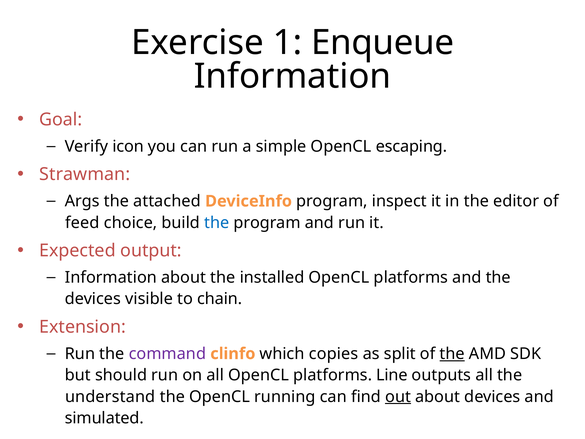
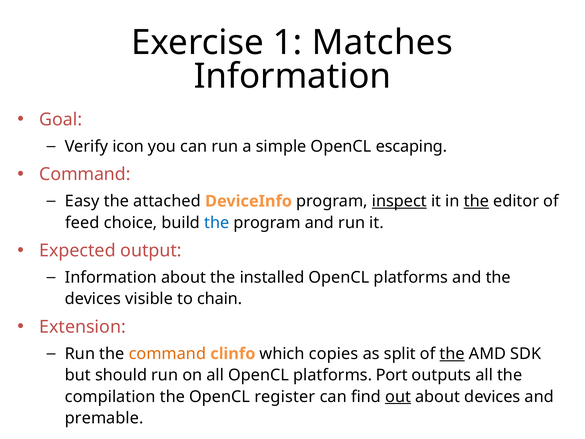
Enqueue: Enqueue -> Matches (382, 43)
Strawman: Strawman -> Command (85, 174)
Args: Args -> Easy (82, 201)
inspect underline: none -> present (399, 201)
the underline: none -> present (476, 201)
command colour: purple -> orange (167, 354)
Line: Line -> Port (392, 375)
understand: understand -> compilation (110, 396)
running: running -> register (285, 396)
simulated: simulated -> premable (104, 418)
